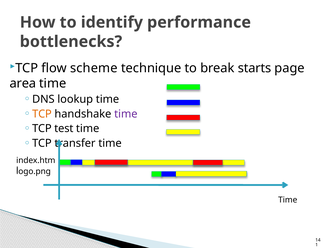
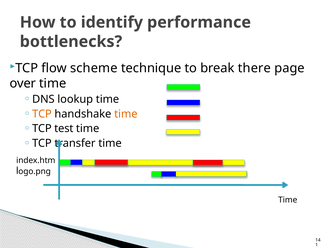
starts: starts -> there (254, 68)
area: area -> over (23, 83)
time colour: purple -> orange (126, 114)
